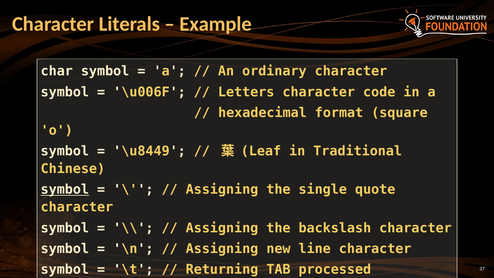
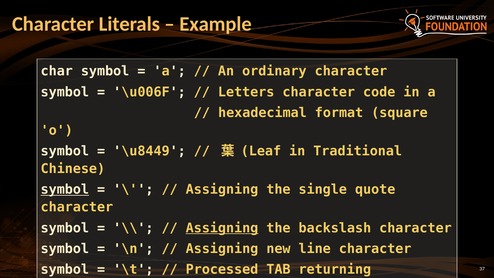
Assigning underline: none -> present (222, 228)
Returning: Returning -> Processed (222, 269)
processed: processed -> returning (335, 269)
